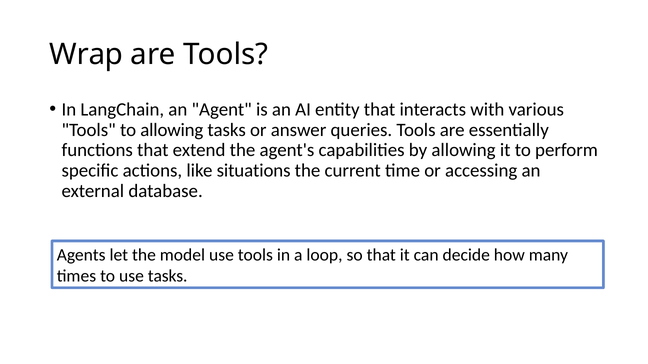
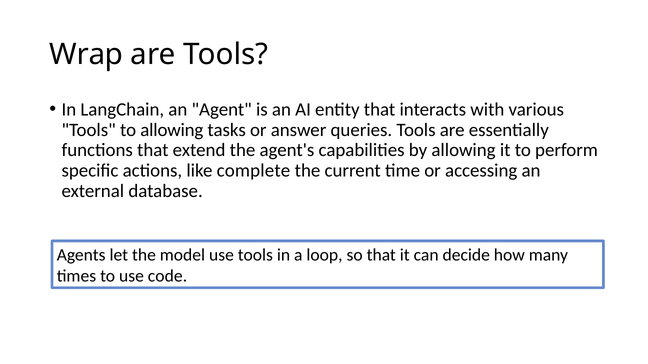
situations: situations -> complete (253, 171)
use tasks: tasks -> code (168, 276)
